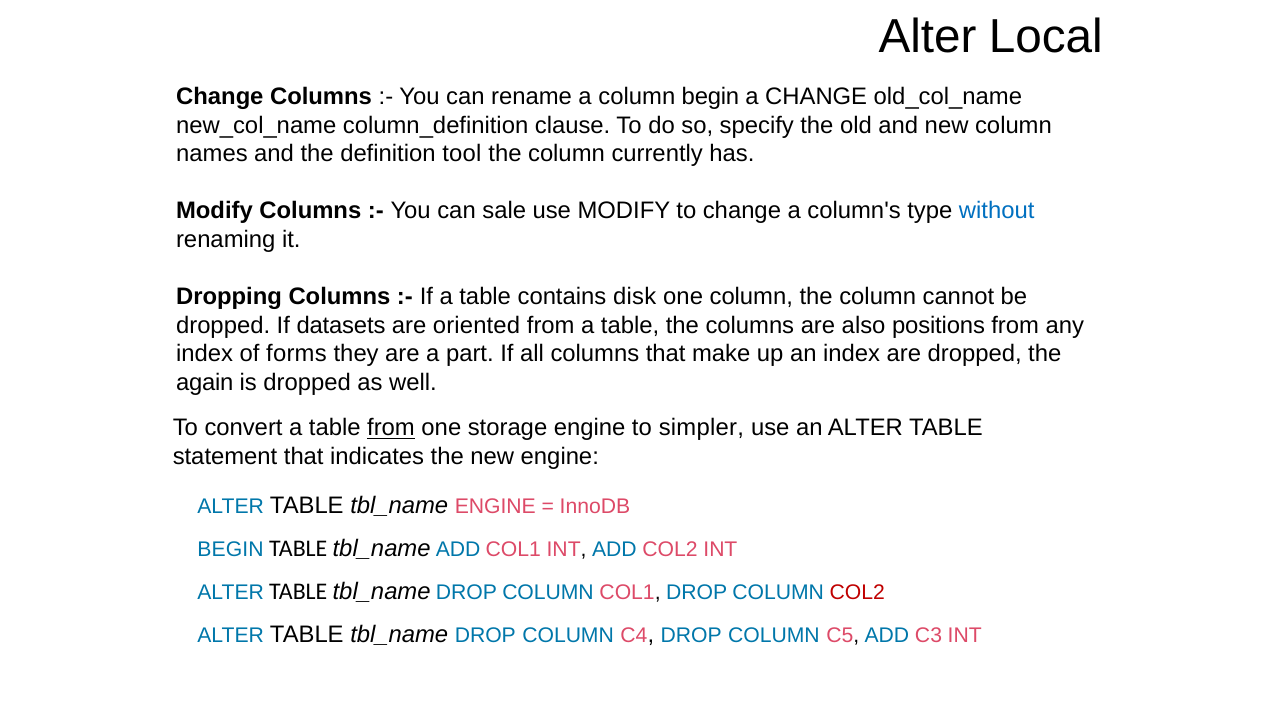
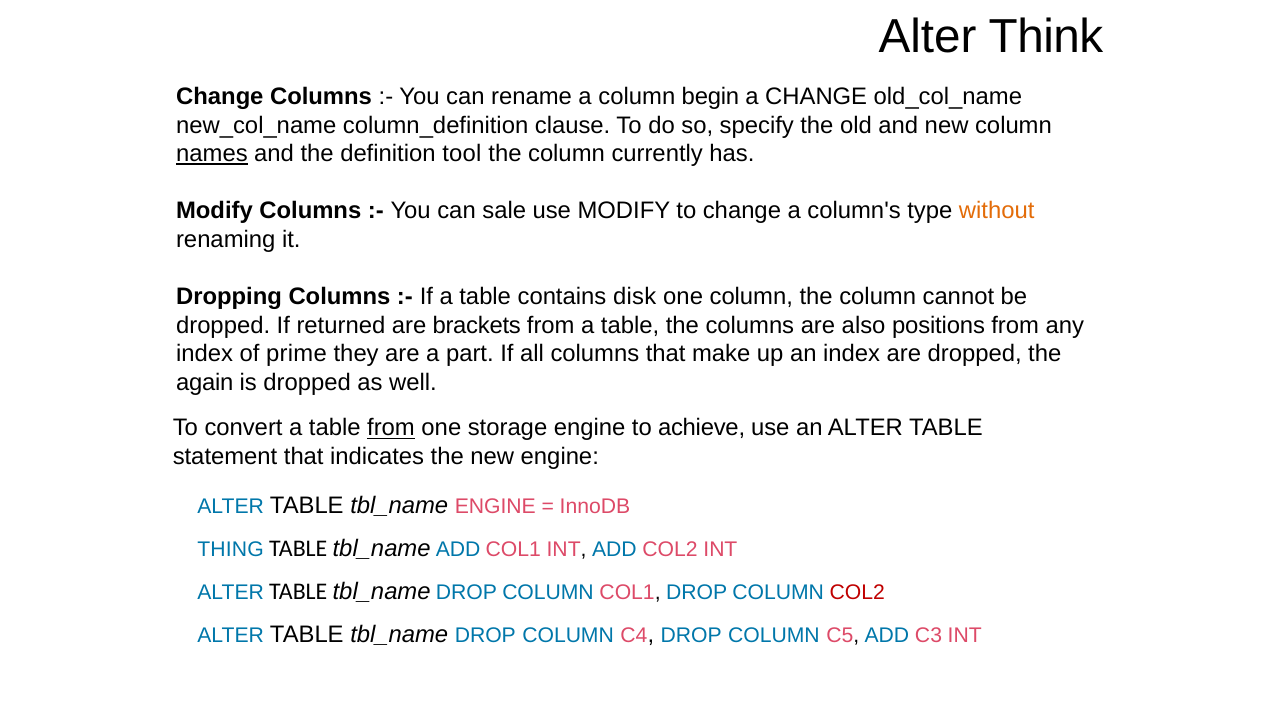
Local: Local -> Think (1046, 37)
names underline: none -> present (212, 154)
without colour: blue -> orange (997, 211)
datasets: datasets -> returned (341, 325)
oriented: oriented -> brackets (477, 325)
forms: forms -> prime (296, 354)
simpler: simpler -> achieve (702, 428)
BEGIN: BEGIN -> THING (231, 550)
